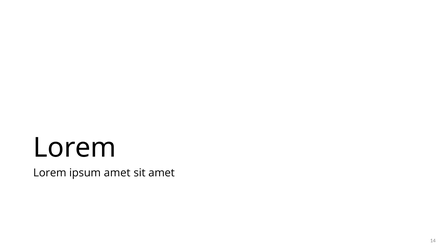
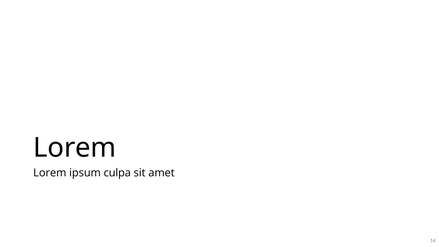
ipsum amet: amet -> culpa (117, 173)
